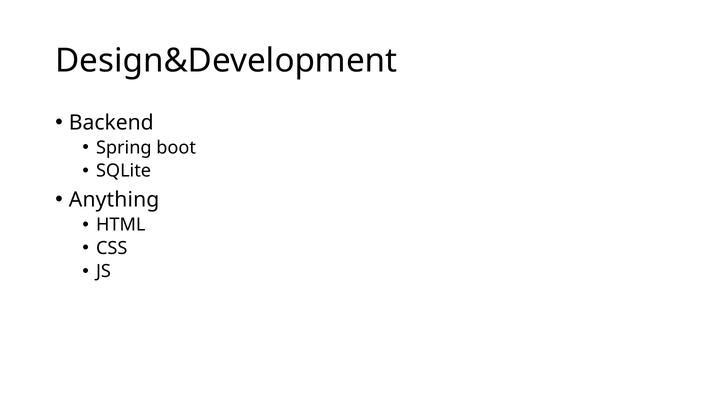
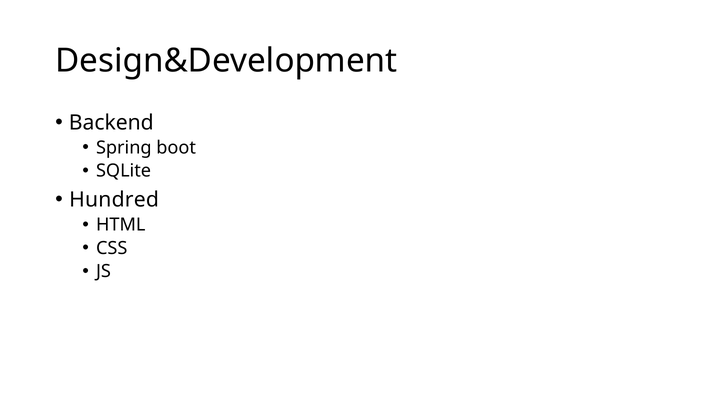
Anything: Anything -> Hundred (114, 200)
